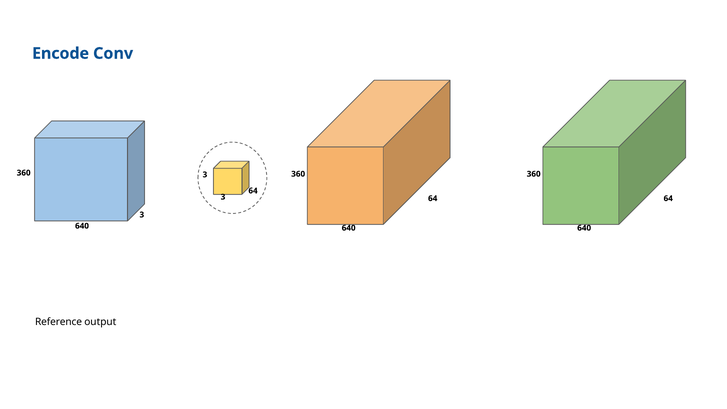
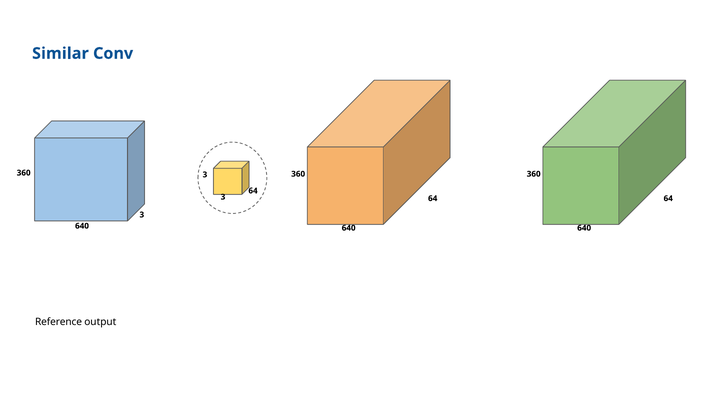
Encode: Encode -> Similar (60, 53)
